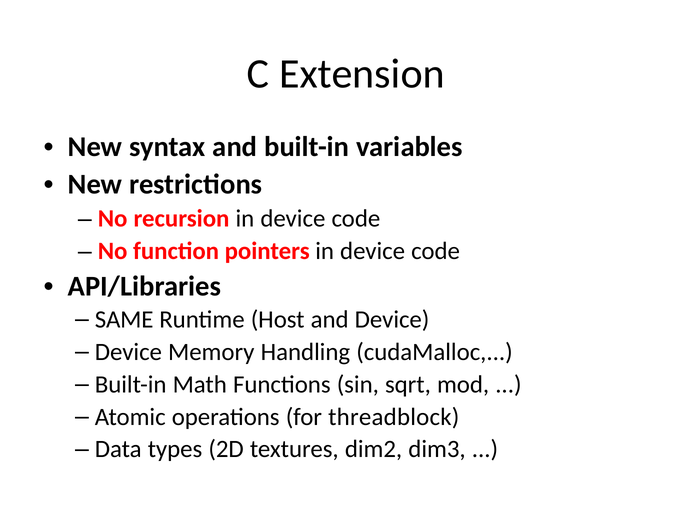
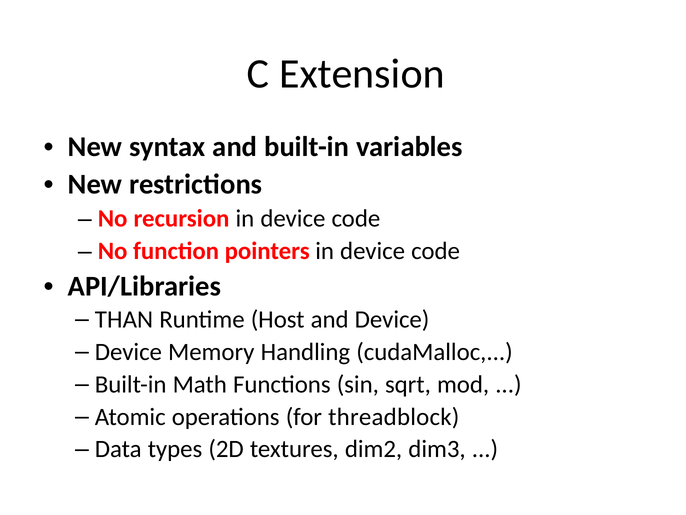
SAME: SAME -> THAN (124, 319)
